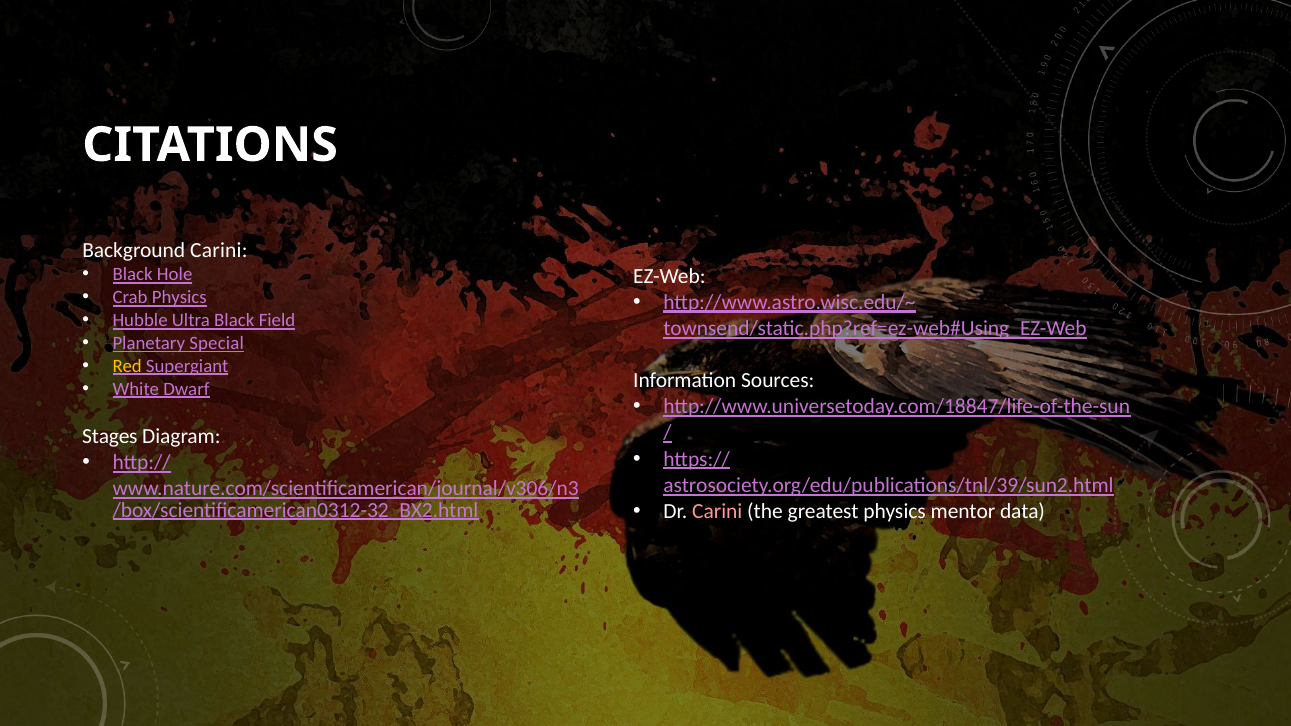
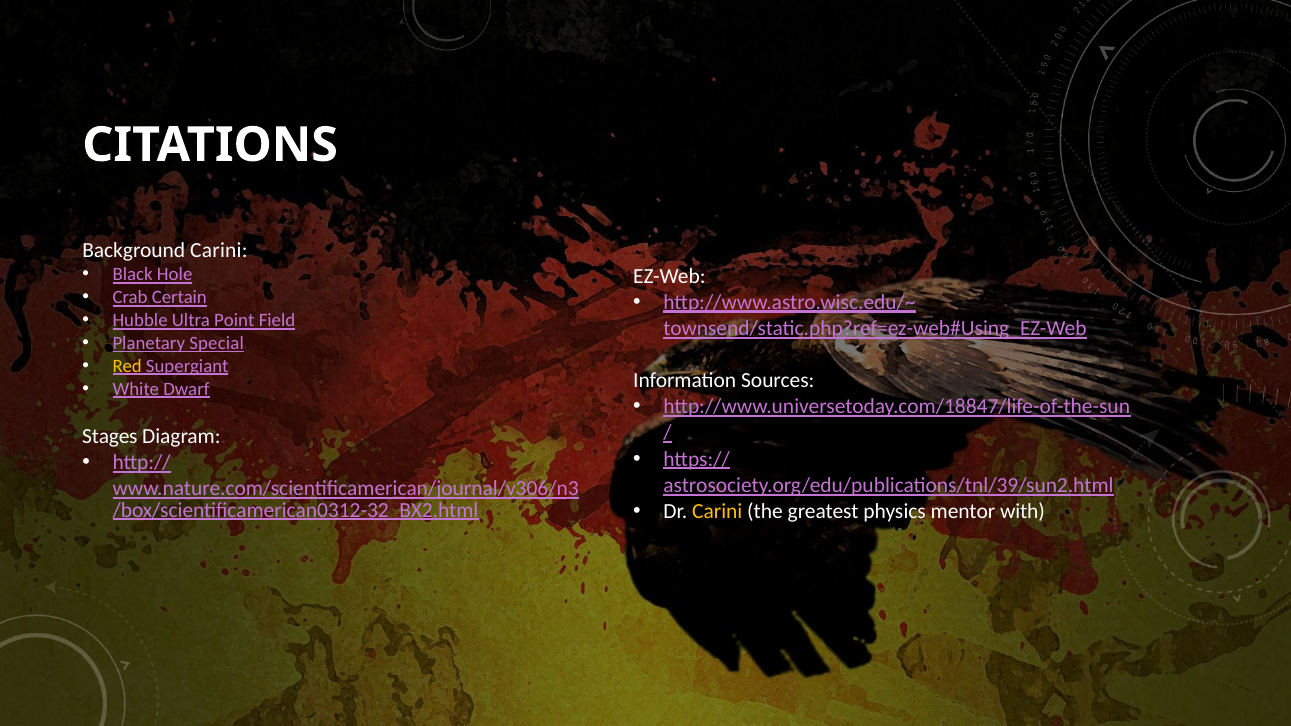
Crab Physics: Physics -> Certain (179, 298)
Ultra Black: Black -> Point (234, 320)
Carini colour: pink -> yellow (717, 512)
data: data -> with (1023, 512)
